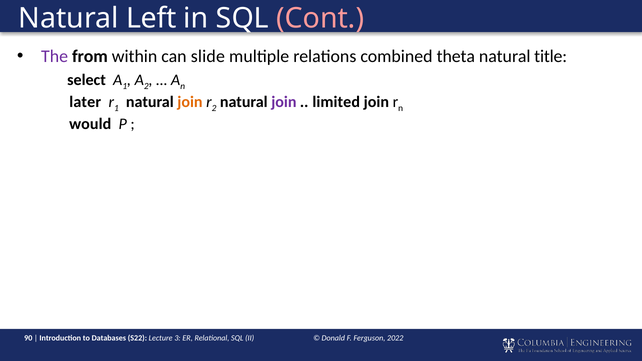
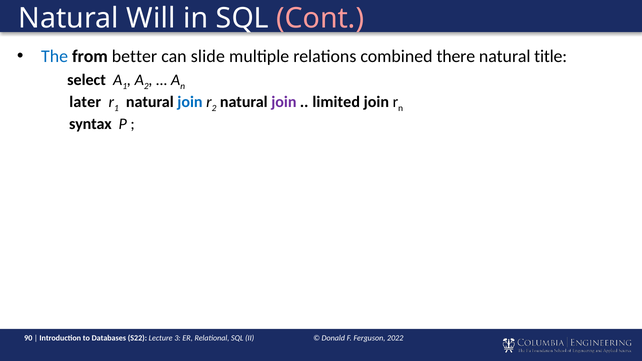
Left: Left -> Will (151, 18)
The colour: purple -> blue (55, 57)
within: within -> better (135, 57)
theta: theta -> there (456, 57)
join colour: orange -> blue (190, 102)
would: would -> syntax (90, 124)
